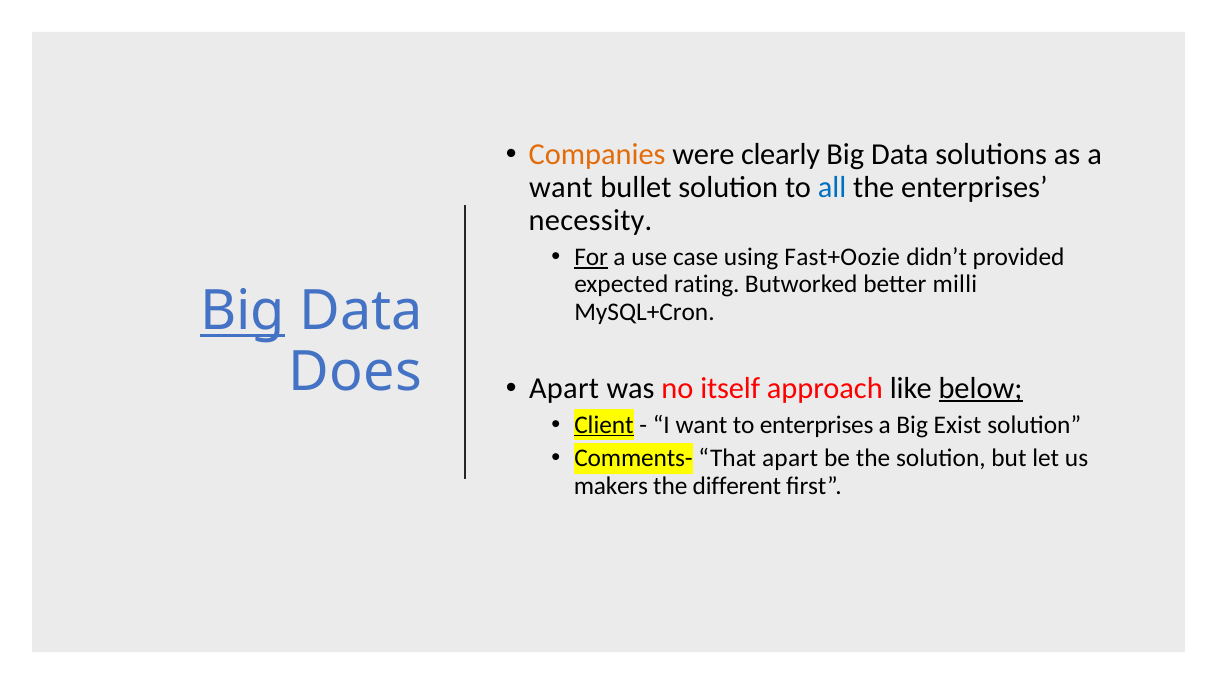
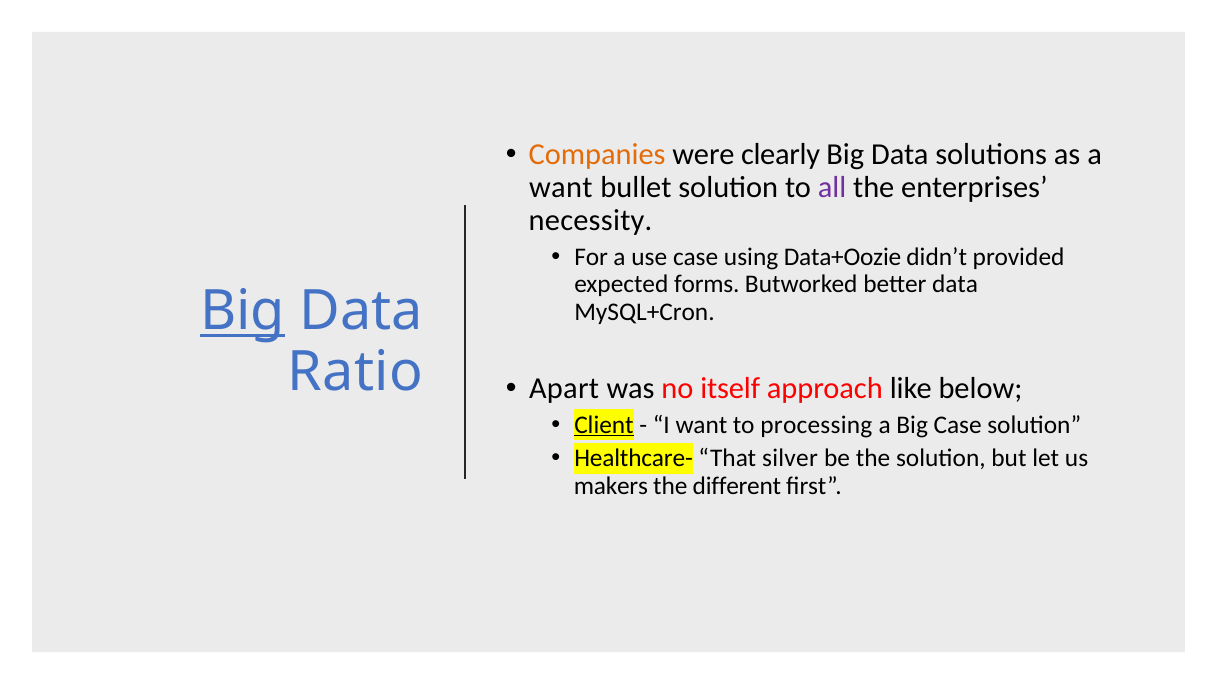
all colour: blue -> purple (832, 188)
For underline: present -> none (591, 257)
Fast+Oozie: Fast+Oozie -> Data+Oozie (843, 257)
rating: rating -> forms (707, 285)
better milli: milli -> data (955, 285)
Does: Does -> Ratio (355, 372)
below underline: present -> none (981, 389)
to enterprises: enterprises -> processing (816, 425)
Big Exist: Exist -> Case (958, 425)
Comments-: Comments- -> Healthcare- (634, 459)
That apart: apart -> silver (790, 459)
